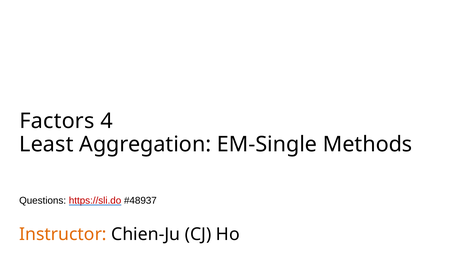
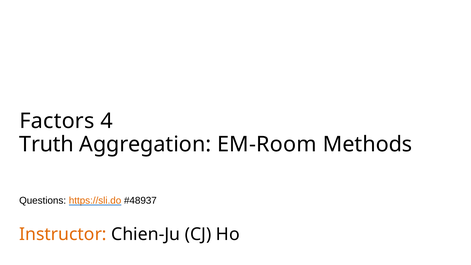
Least: Least -> Truth (47, 144)
EM-Single: EM-Single -> EM-Room (267, 144)
https://sli.do colour: red -> orange (95, 201)
